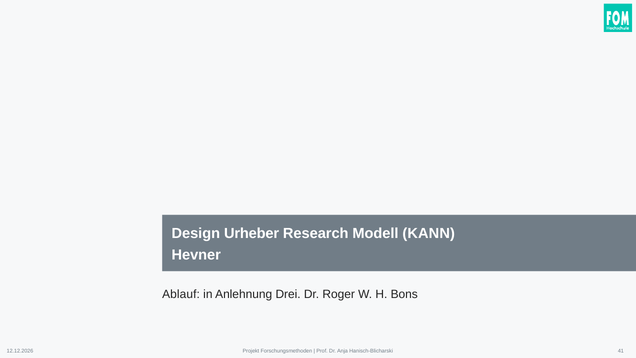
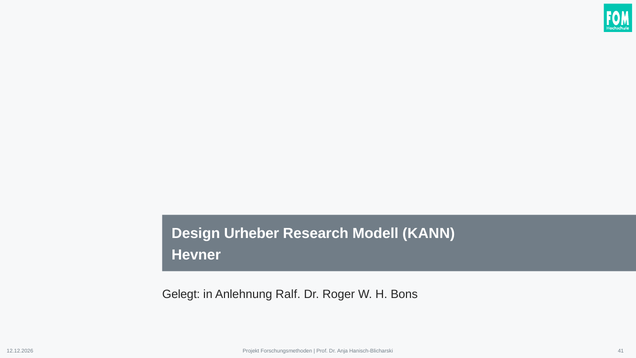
Ablauf: Ablauf -> Gelegt (181, 294)
Drei: Drei -> Ralf (288, 294)
